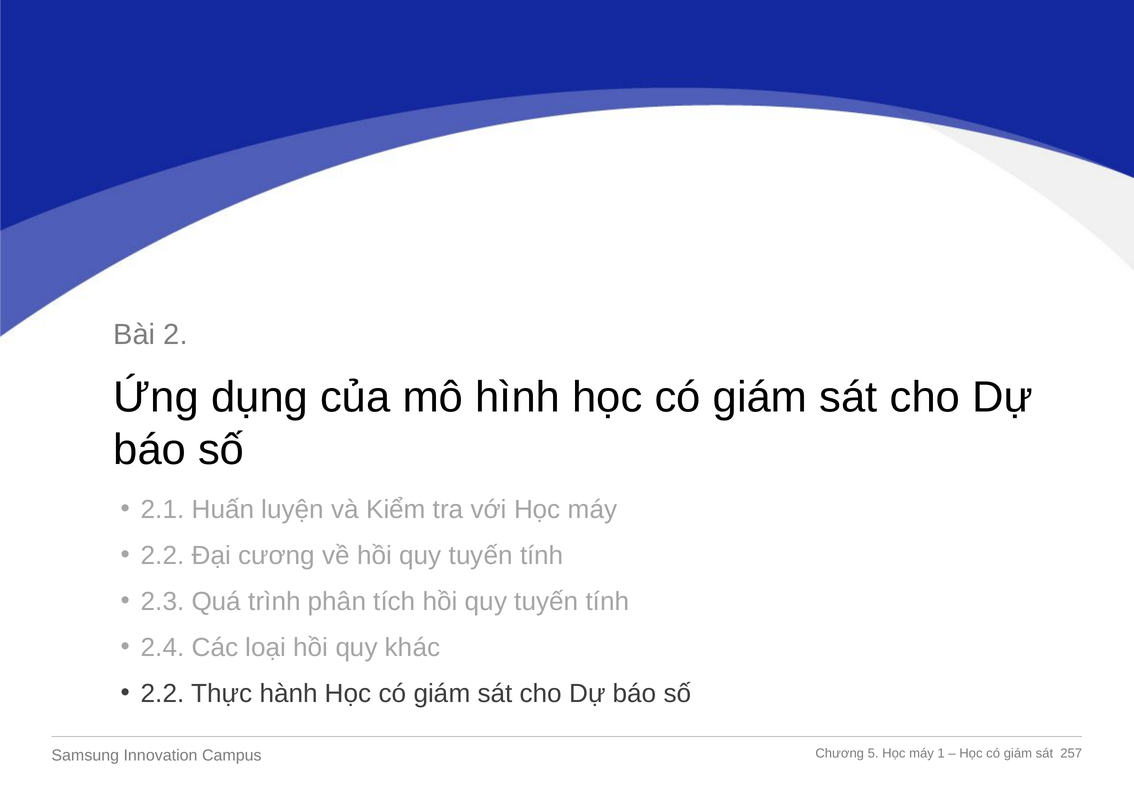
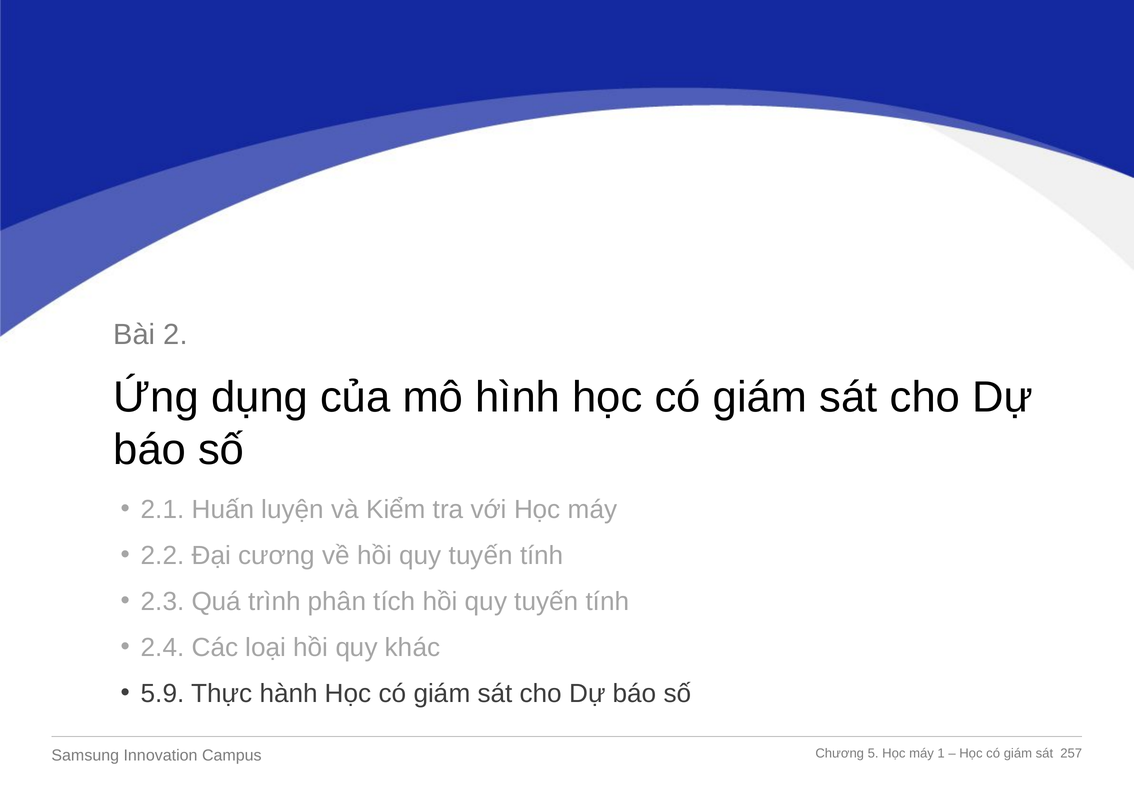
2.2: 2.2 -> 5.9 (163, 693)
